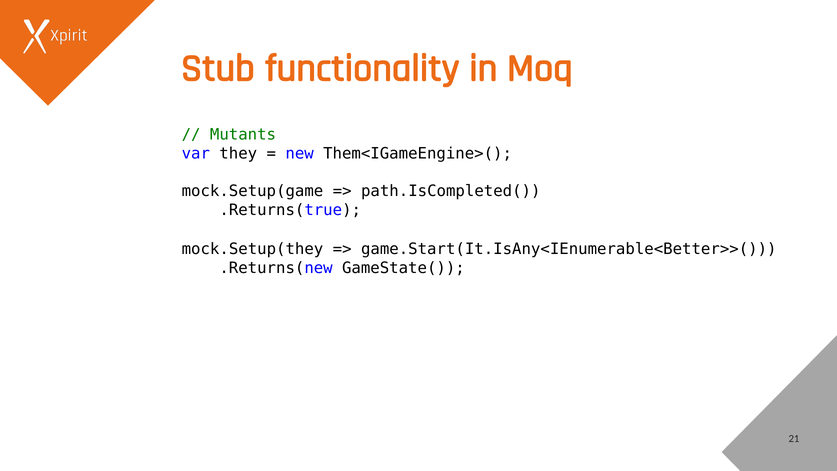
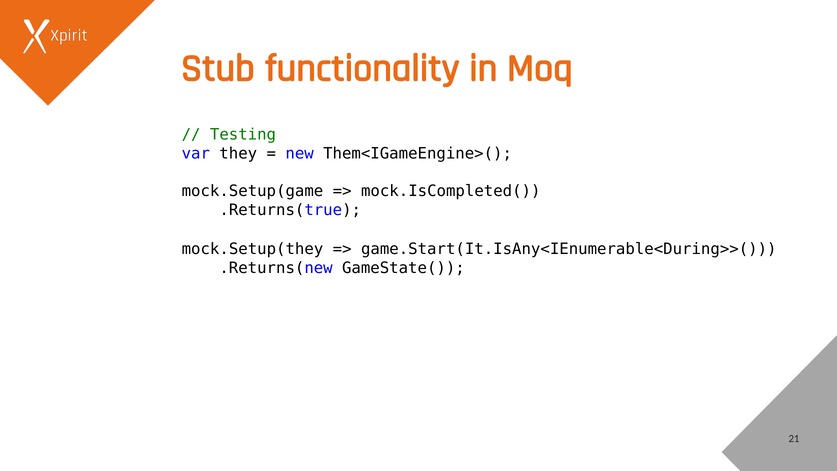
Mutants: Mutants -> Testing (243, 135)
path.IsCompleted(: path.IsCompleted( -> mock.IsCompleted( (451, 191)
game.Start(It.IsAny<IEnumerable<Better>>(: game.Start(It.IsAny<IEnumerable<Better>>( -> game.Start(It.IsAny<IEnumerable<During>>( (569, 249)
